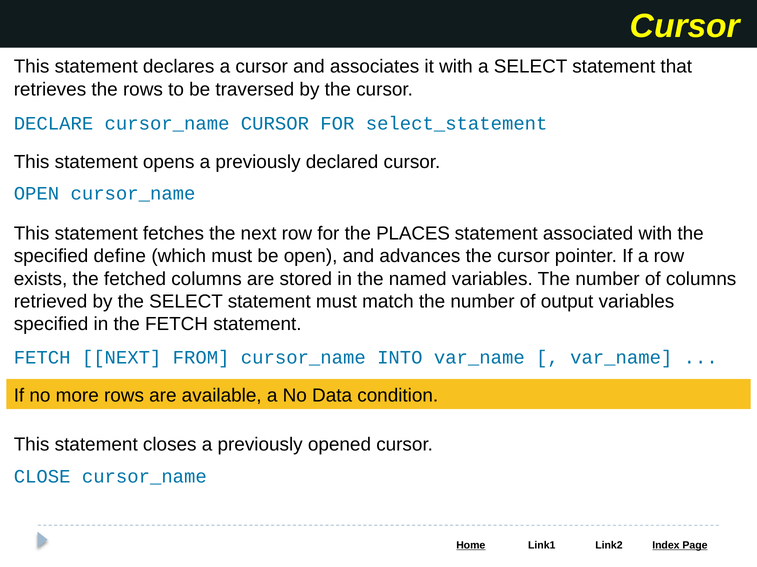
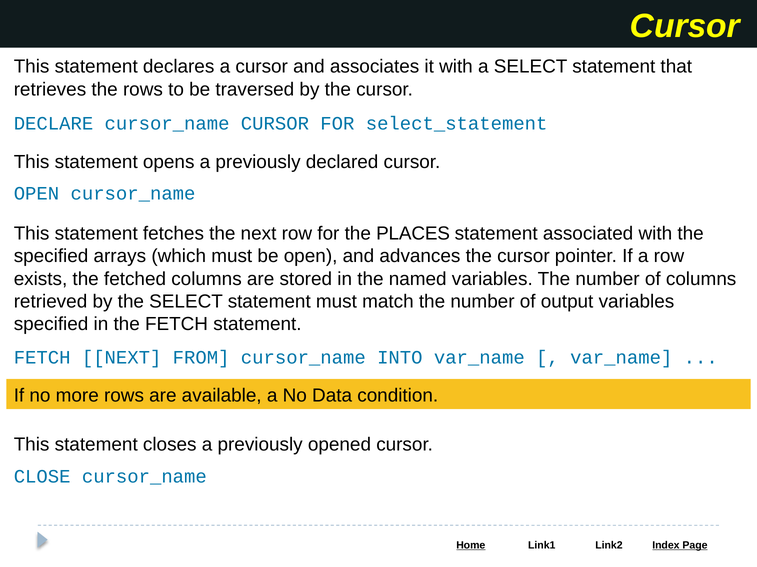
define: define -> arrays (120, 256)
